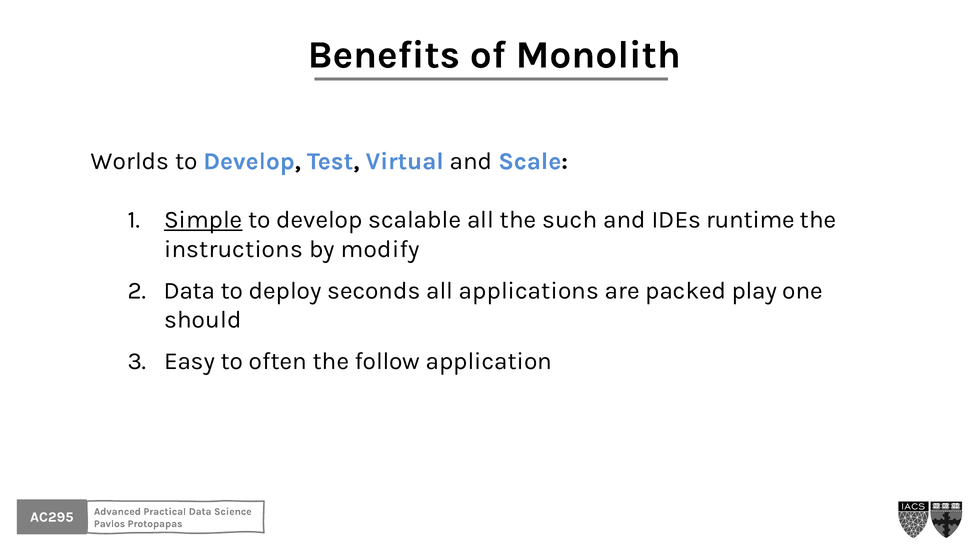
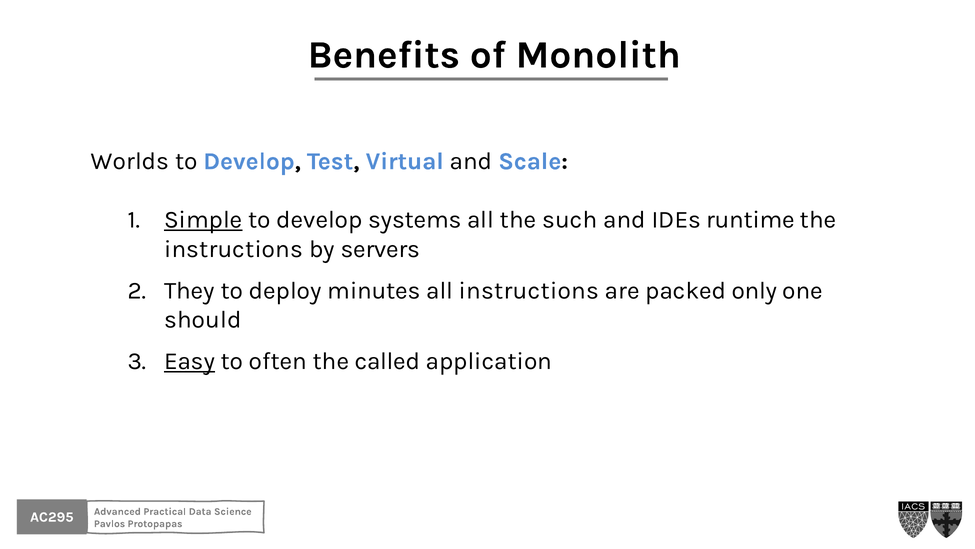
scalable: scalable -> systems (415, 220)
modify: modify -> servers (380, 249)
Data: Data -> They (189, 290)
seconds: seconds -> minutes (374, 290)
all applications: applications -> instructions (529, 290)
play: play -> only (754, 290)
Easy underline: none -> present (190, 361)
follow: follow -> called (387, 361)
